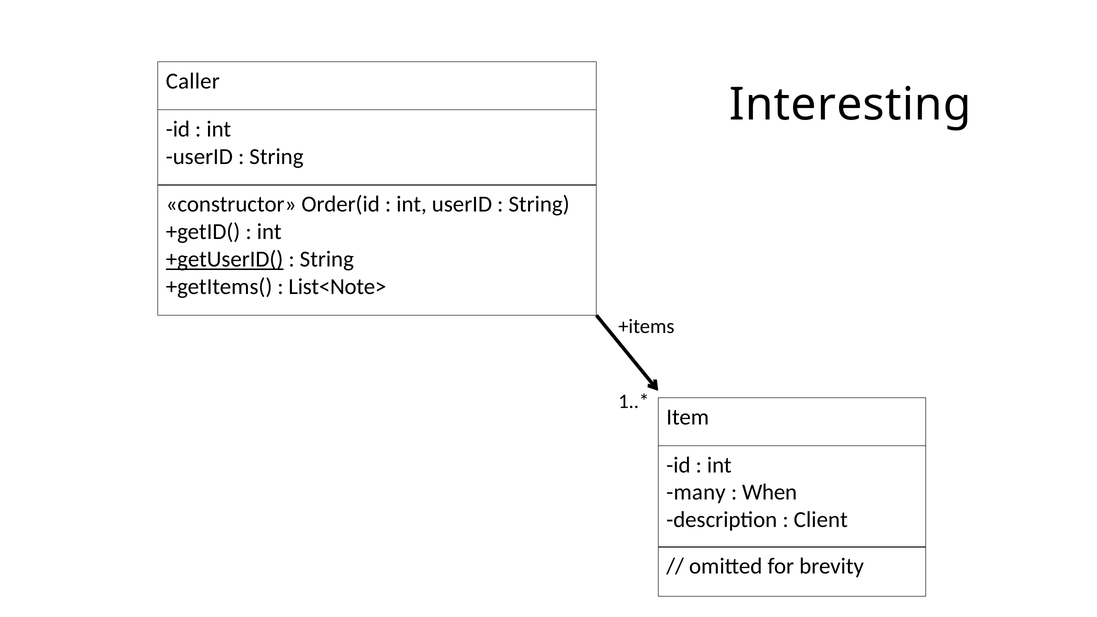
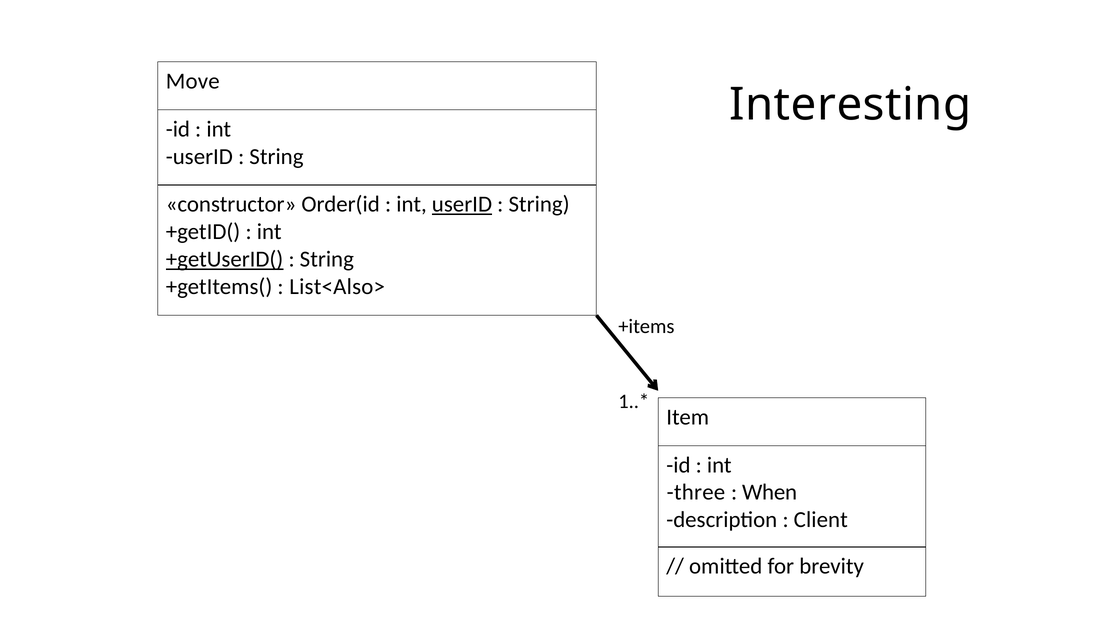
Caller: Caller -> Move (193, 81)
userID underline: none -> present (462, 204)
List<Note>: List<Note> -> List<Also> (337, 287)
many: many -> three (696, 492)
